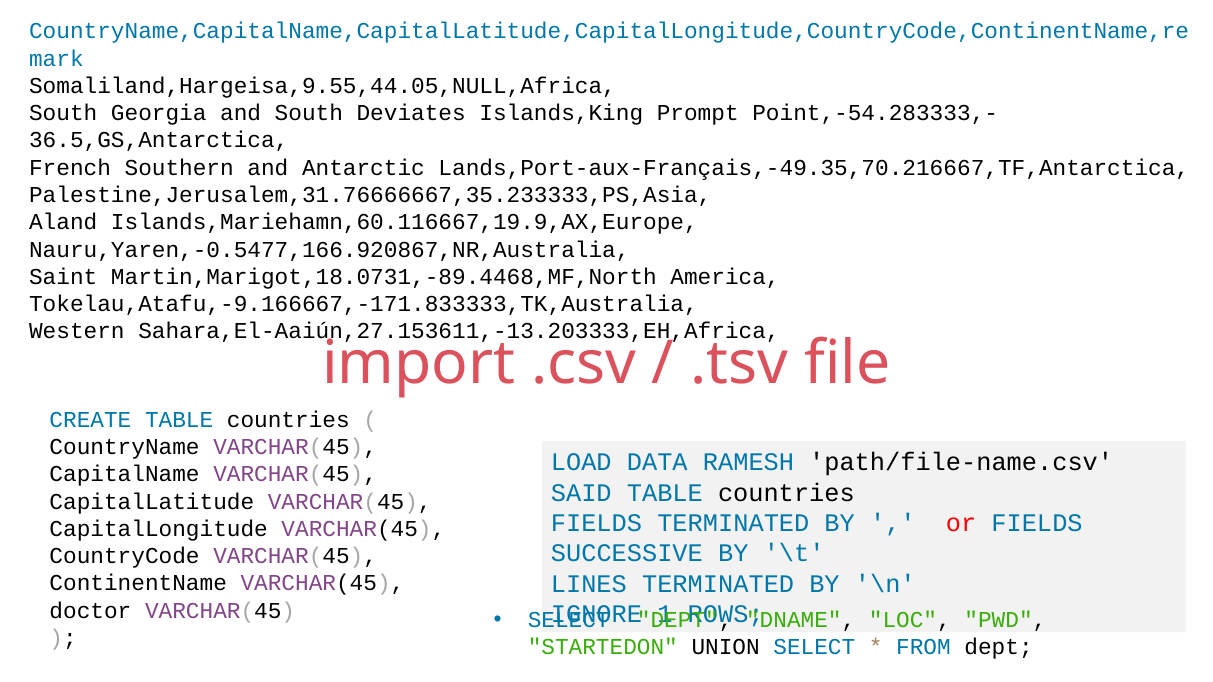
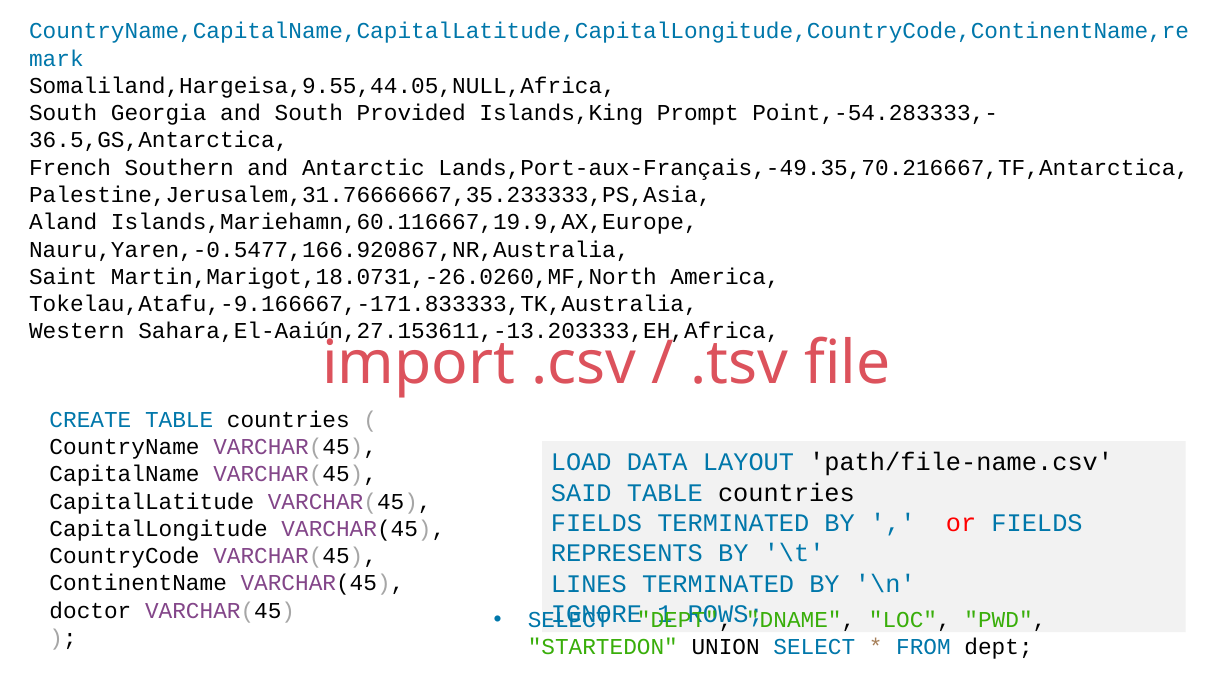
Deviates: Deviates -> Provided (411, 113)
Martin,Marigot,18.0731,-89.4468,MF,North: Martin,Marigot,18.0731,-89.4468,MF,North -> Martin,Marigot,18.0731,-26.0260,MF,North (384, 277)
RAMESH: RAMESH -> LAYOUT (749, 463)
SUCCESSIVE: SUCCESSIVE -> REPRESENTS (627, 554)
